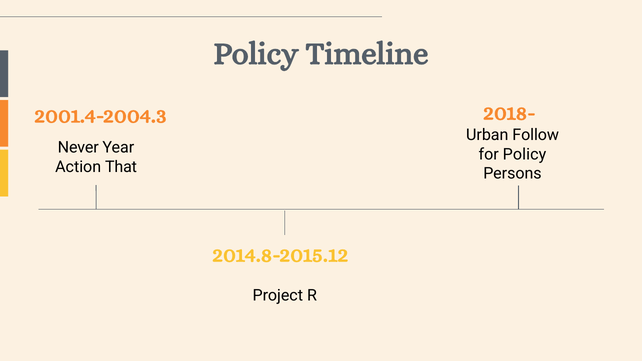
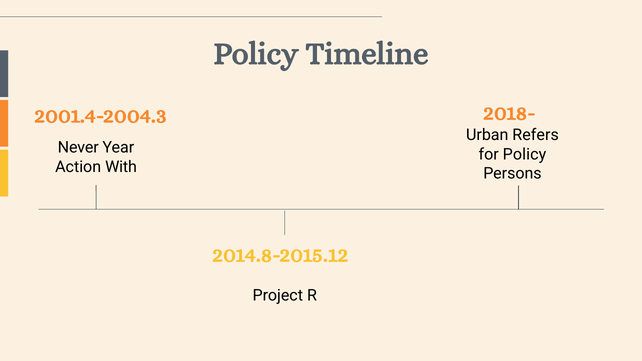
Follow: Follow -> Refers (536, 135)
That: That -> With (121, 167)
